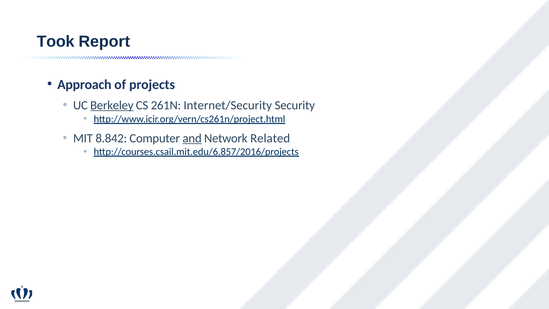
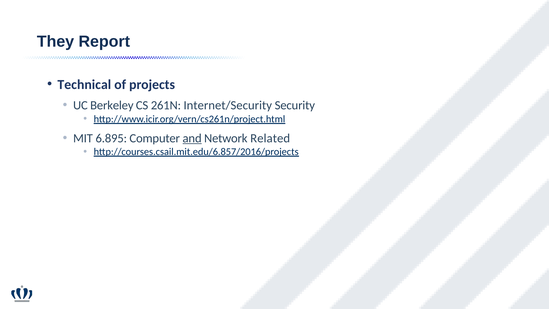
Took: Took -> They (56, 41)
Approach: Approach -> Technical (84, 84)
Berkeley underline: present -> none (112, 105)
8.842: 8.842 -> 6.895 (111, 138)
